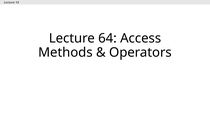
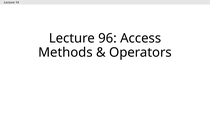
64: 64 -> 96 (108, 38)
